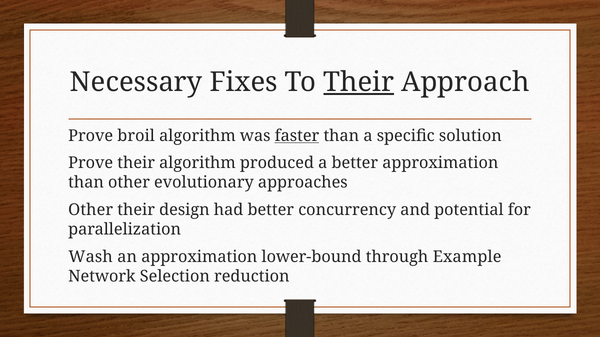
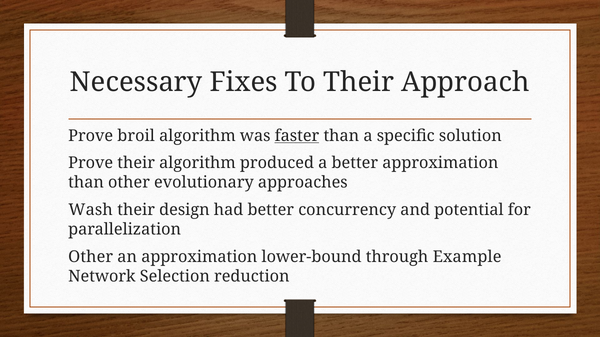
Their underline: present -> none (359, 82)
Other: Other -> Wash (91, 210)
Wash: Wash -> Other (91, 257)
